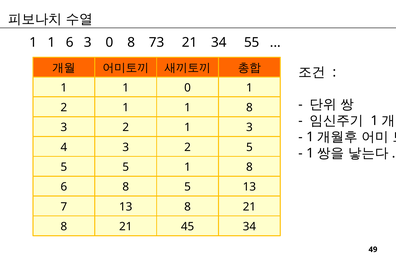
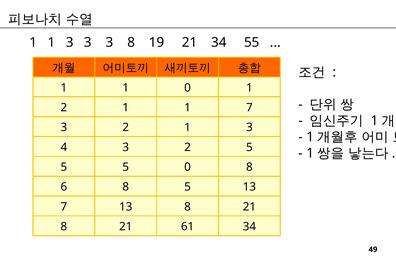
1 1 6: 6 -> 3 (70, 43)
0: 0 -> 3 (109, 43)
73: 73 -> 19 (157, 43)
1 1 8: 8 -> 7 (249, 108)
5 1: 1 -> 0 (188, 167)
45: 45 -> 61 (188, 227)
